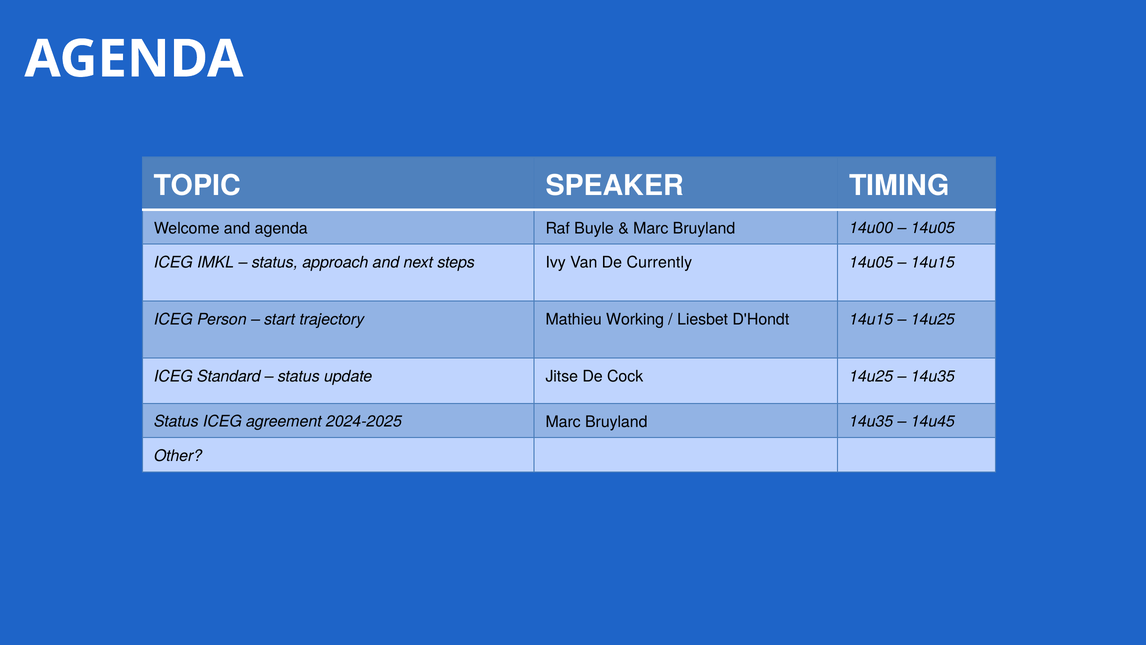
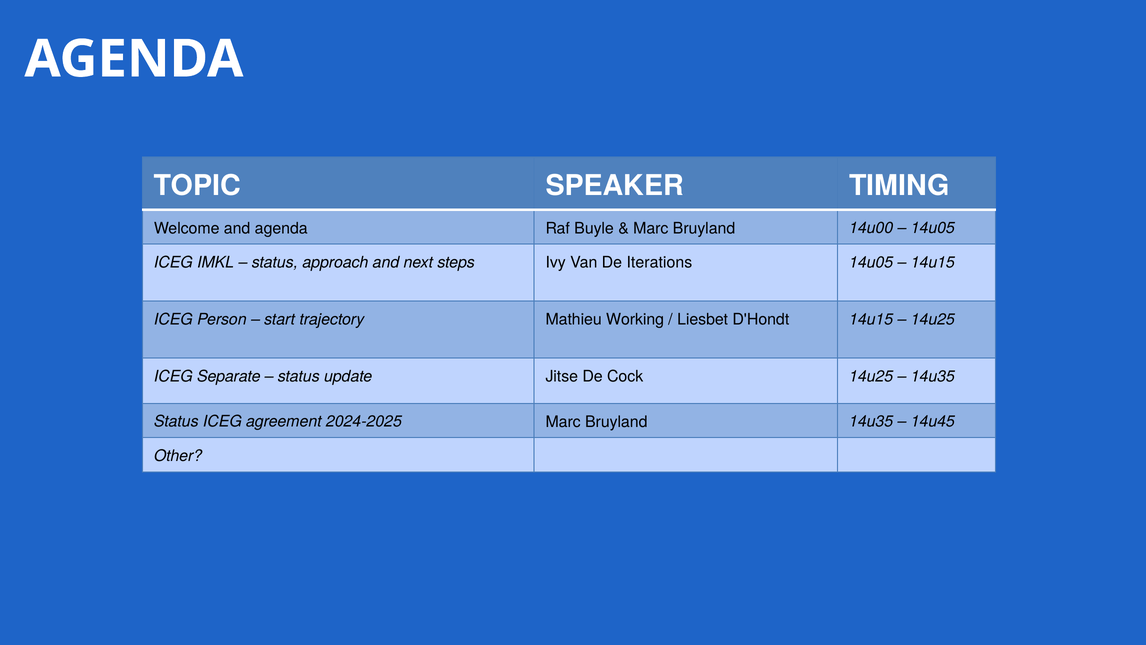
Currently: Currently -> Iterations (659, 263)
Standard: Standard -> Separate (229, 376)
